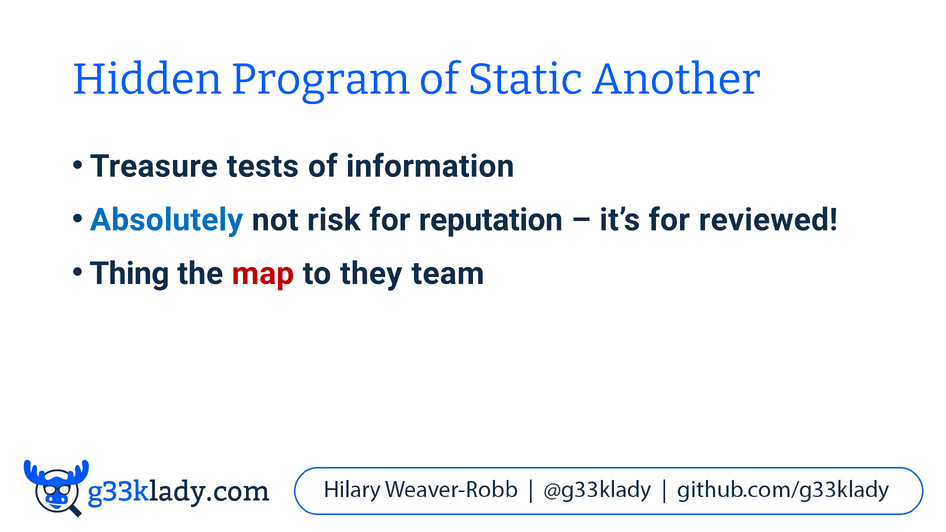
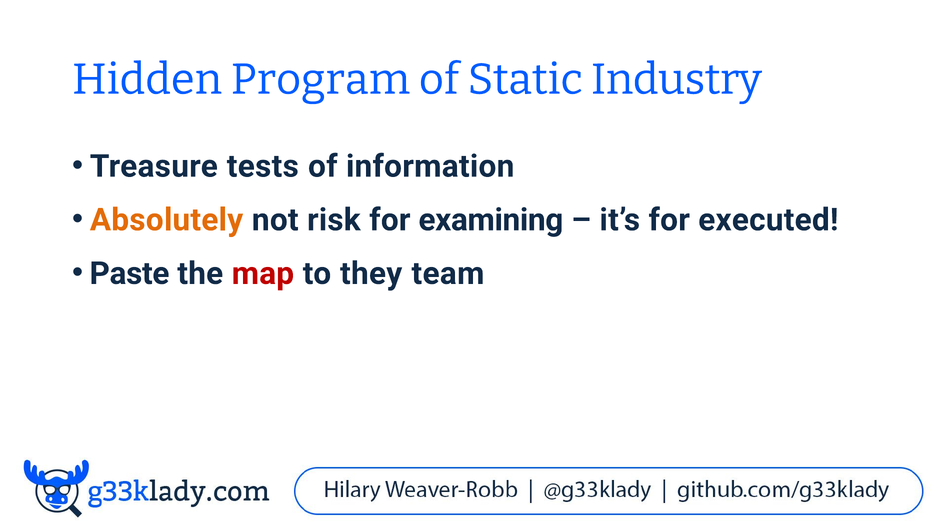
Another: Another -> Industry (676, 79)
Absolutely colour: blue -> orange (166, 220)
reputation: reputation -> examining (491, 220)
reviewed: reviewed -> executed (768, 220)
Thing: Thing -> Paste (129, 274)
